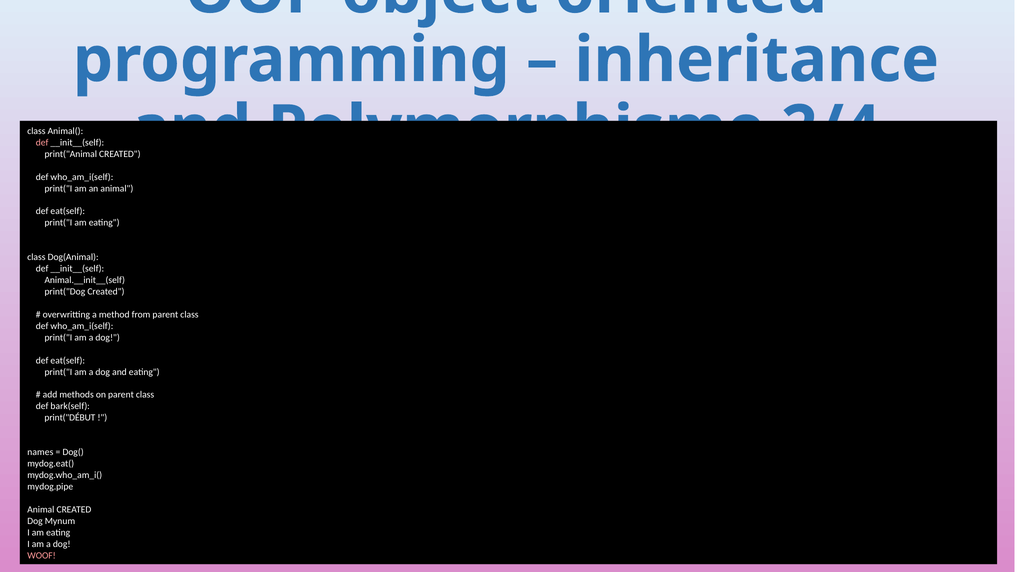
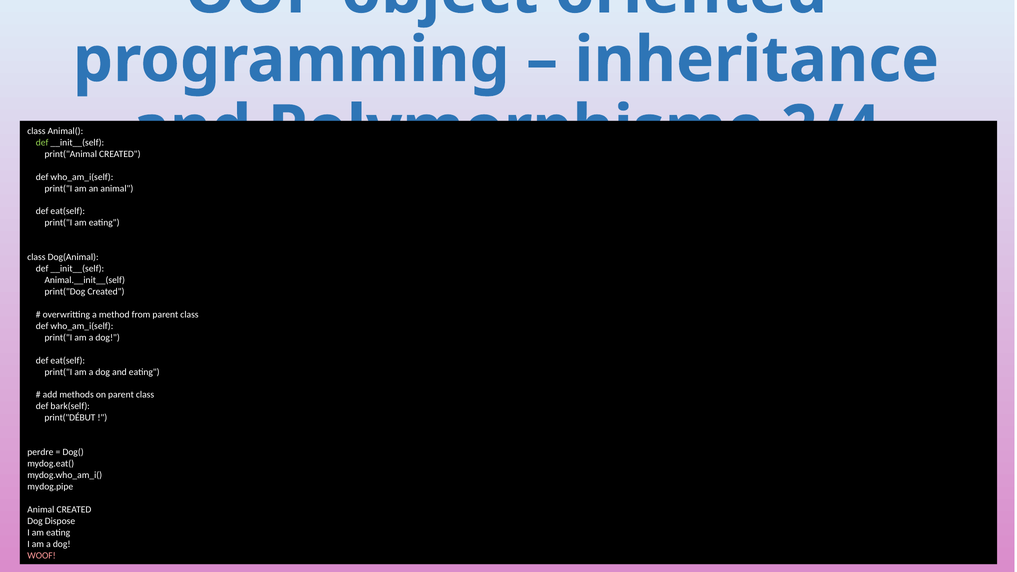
def colour: pink -> light green (42, 142)
names: names -> perdre (40, 452)
Mynum: Mynum -> Dispose (60, 521)
